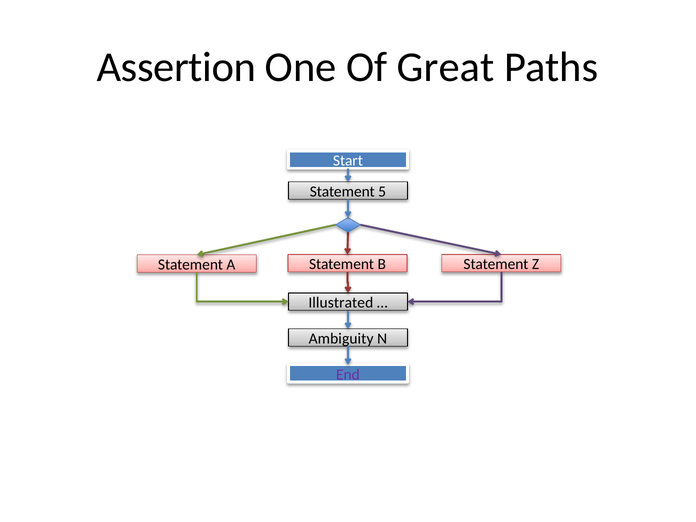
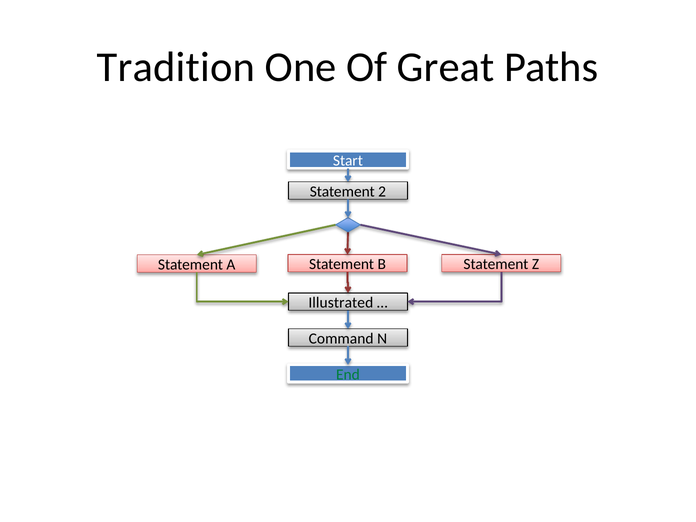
Assertion: Assertion -> Tradition (176, 67)
5: 5 -> 2 (382, 192)
Ambiguity: Ambiguity -> Command (341, 339)
End colour: purple -> green (348, 374)
